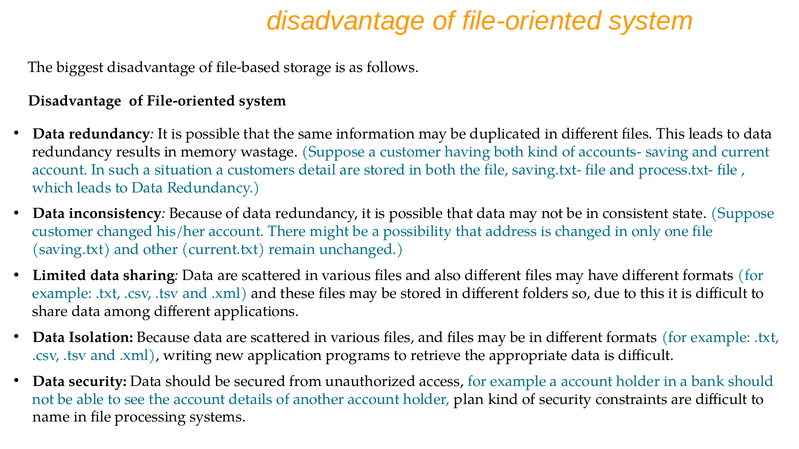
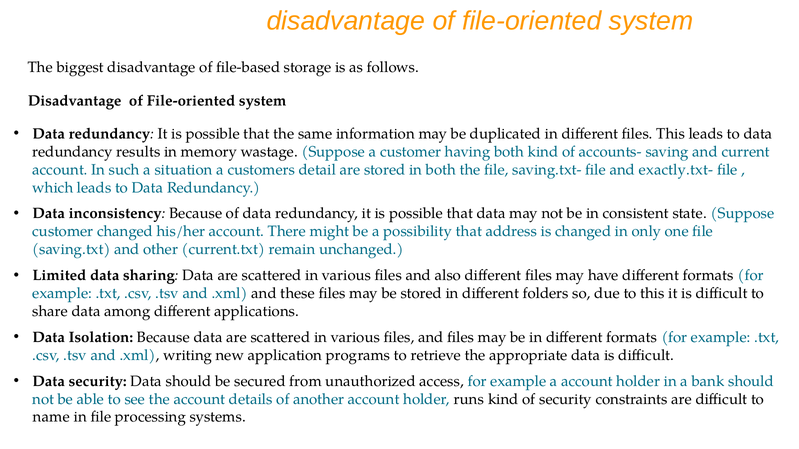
process.txt-: process.txt- -> exactly.txt- (676, 170)
plan: plan -> runs (469, 399)
